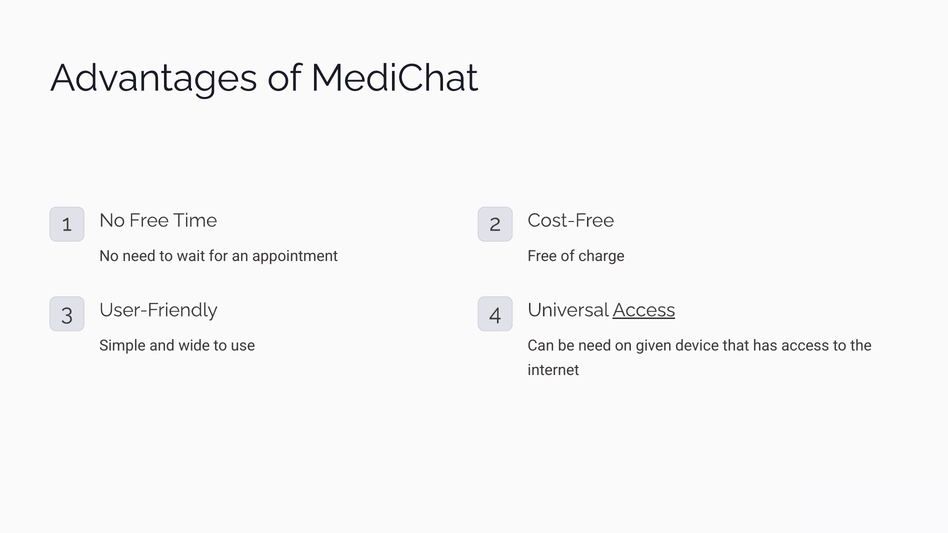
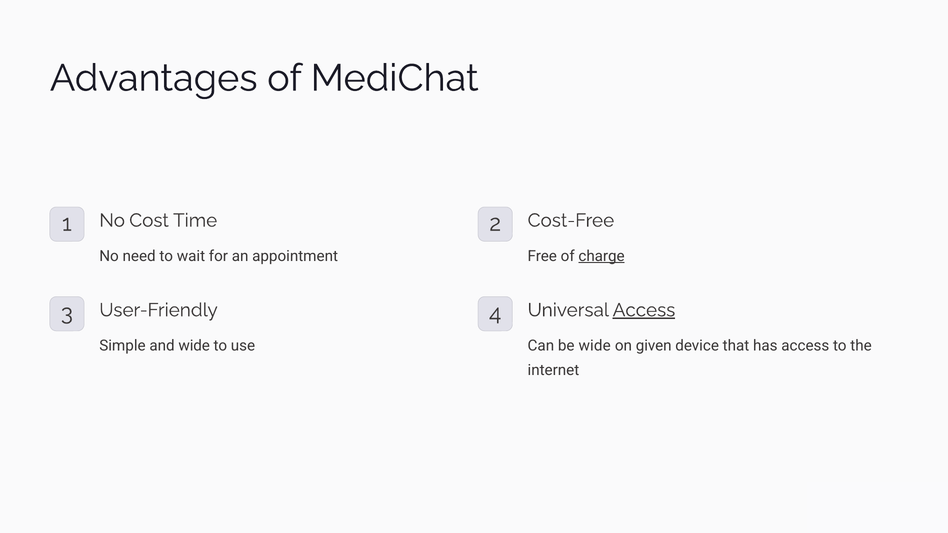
No Free: Free -> Cost (149, 221)
charge underline: none -> present (602, 256)
be need: need -> wide (595, 346)
